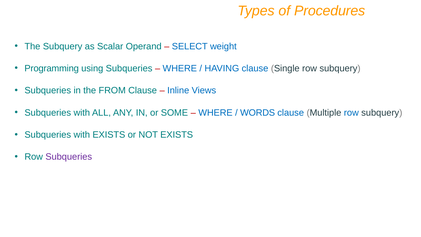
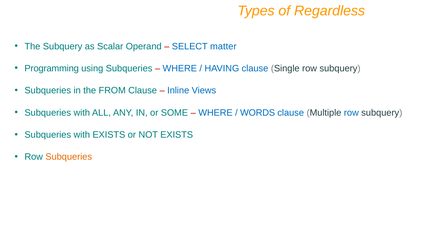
Procedures: Procedures -> Regardless (330, 11)
weight: weight -> matter (223, 46)
Subqueries colour: purple -> orange (69, 157)
